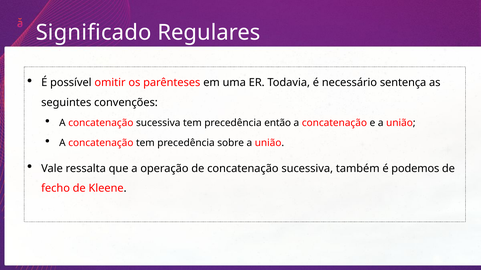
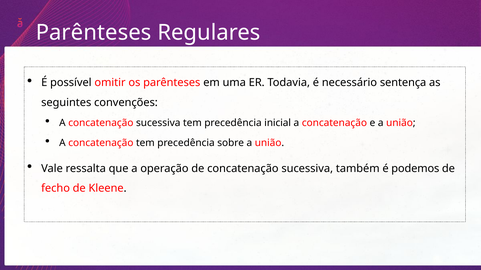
Significado: Significado -> Parênteses (94, 33)
então: então -> inicial (278, 123)
